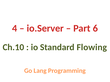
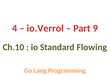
io.Server: io.Server -> io.Verrol (45, 28)
6: 6 -> 9 (95, 28)
